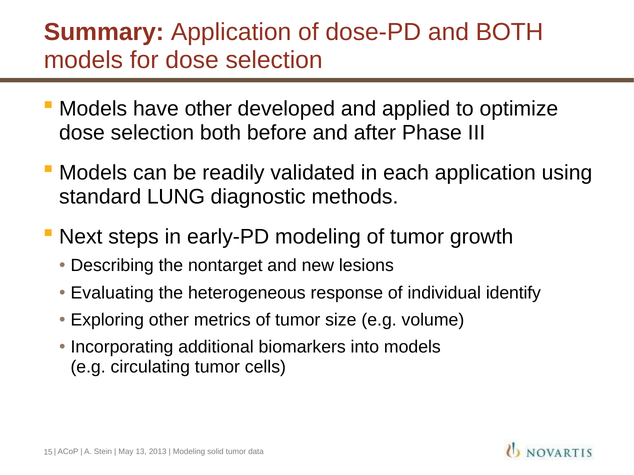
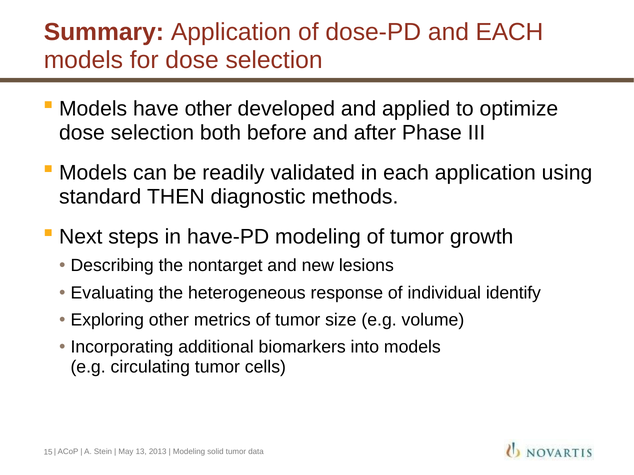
and BOTH: BOTH -> EACH (509, 32)
LUNG: LUNG -> THEN (176, 197)
early-PD: early-PD -> have-PD (228, 237)
